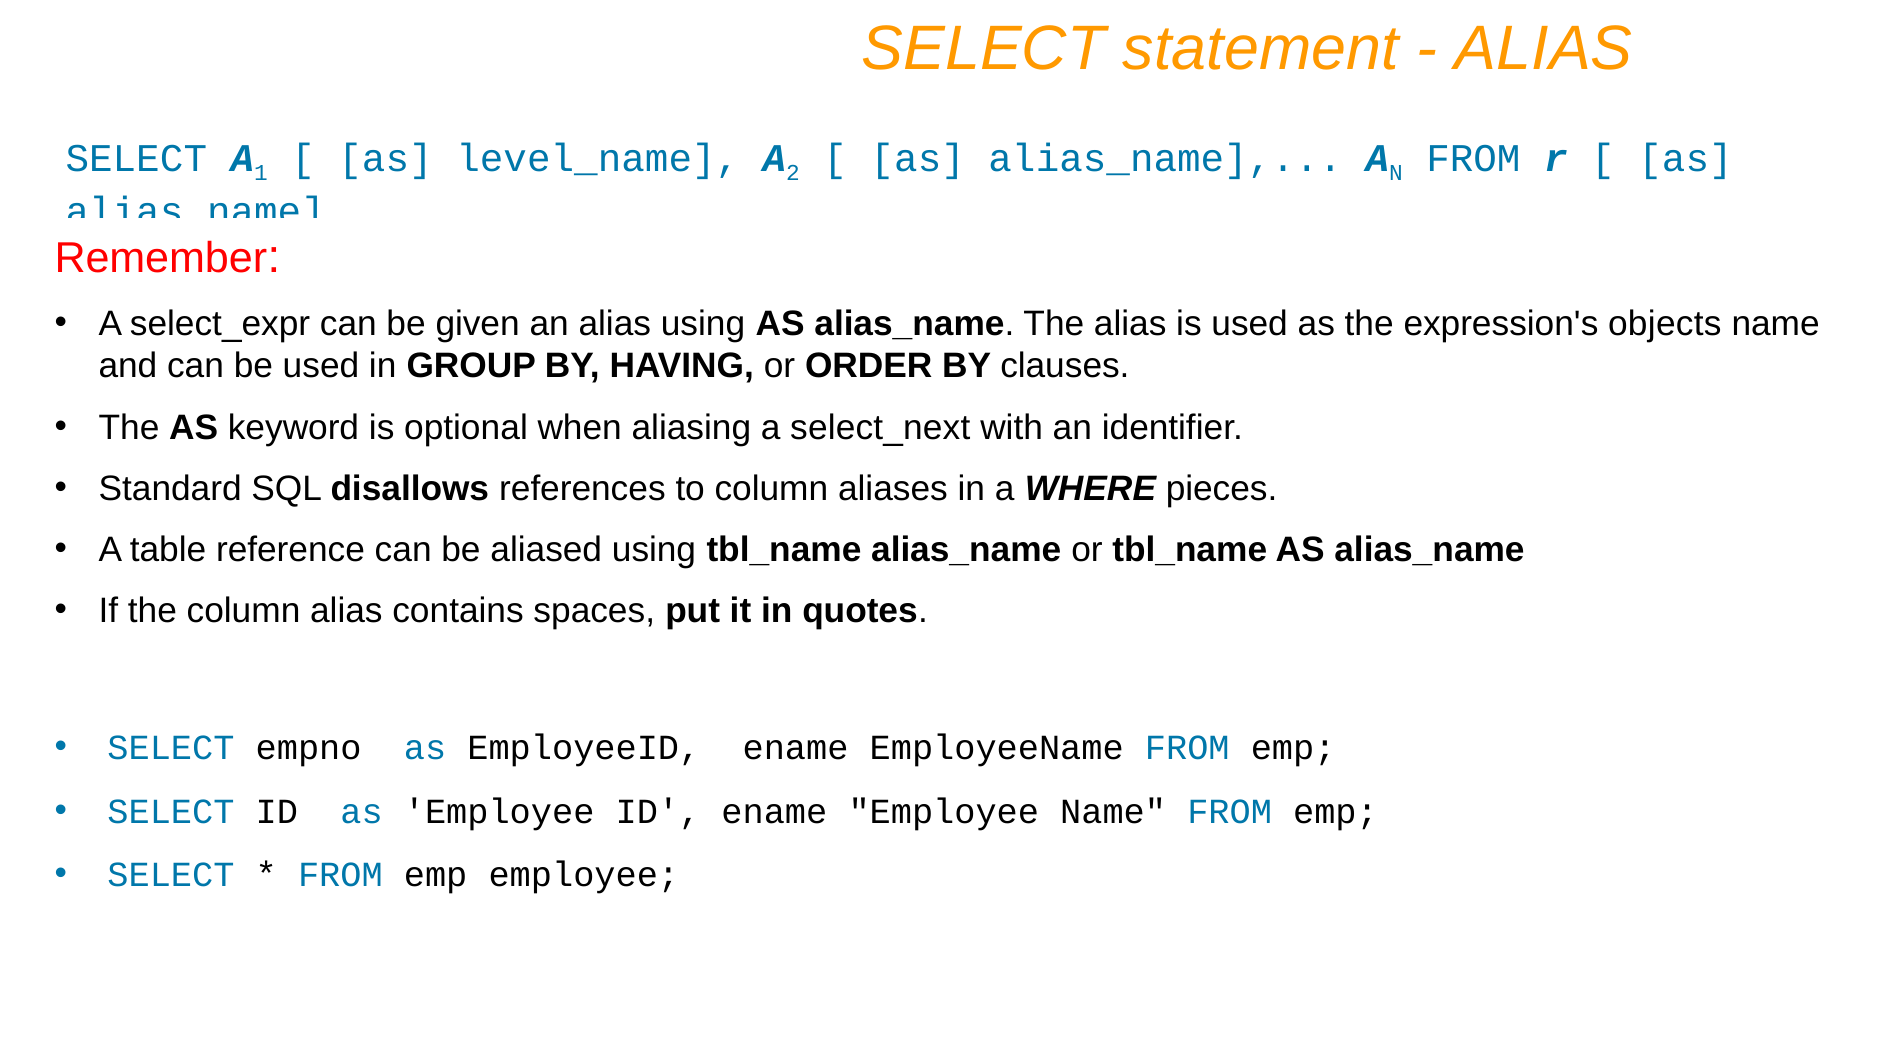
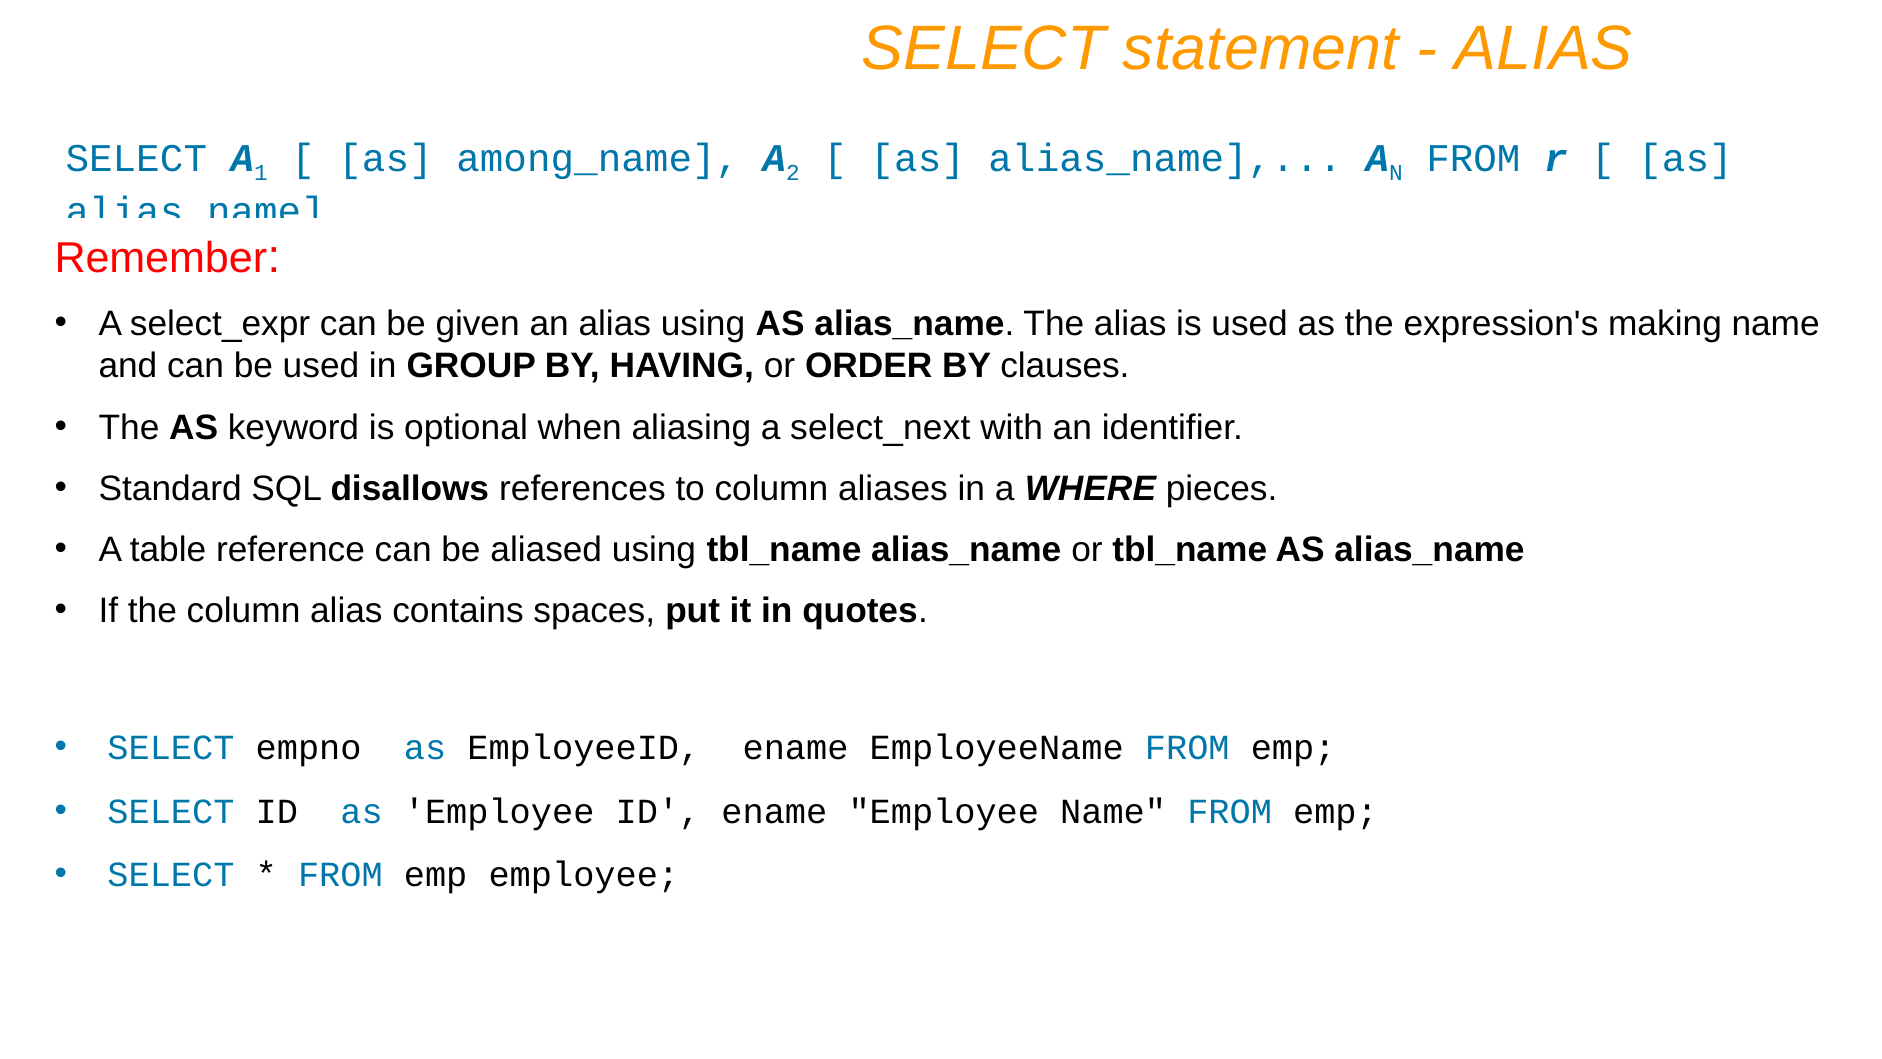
level_name: level_name -> among_name (598, 158)
objects: objects -> making (1665, 324)
